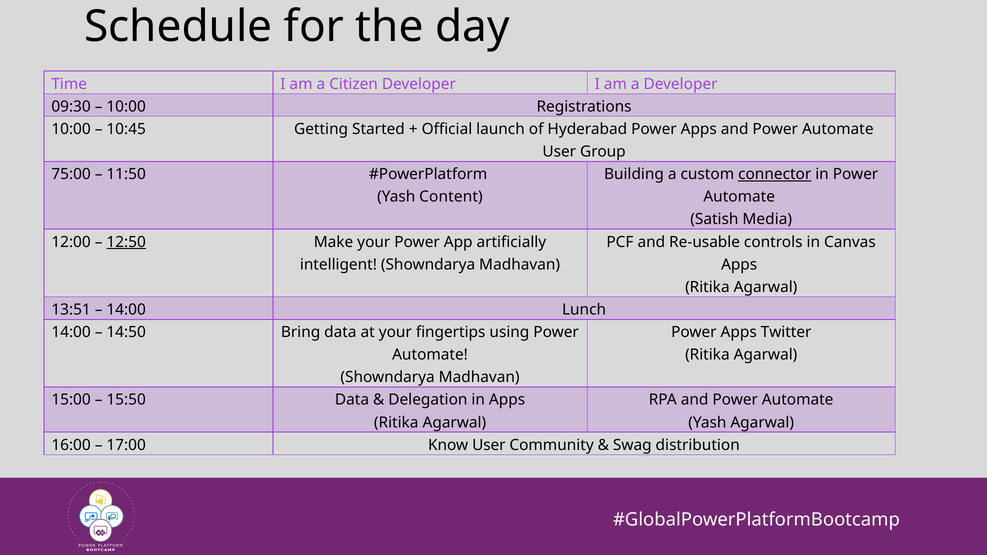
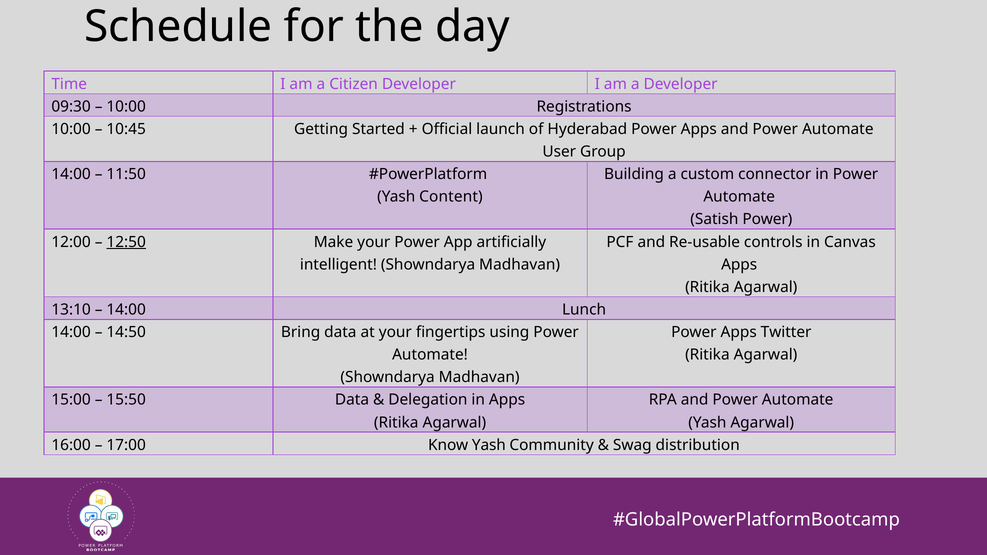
75:00: 75:00 -> 14:00 (71, 174)
connector underline: present -> none (775, 174)
Satish Media: Media -> Power (767, 219)
13:51: 13:51 -> 13:10 (71, 310)
Know User: User -> Yash (489, 445)
